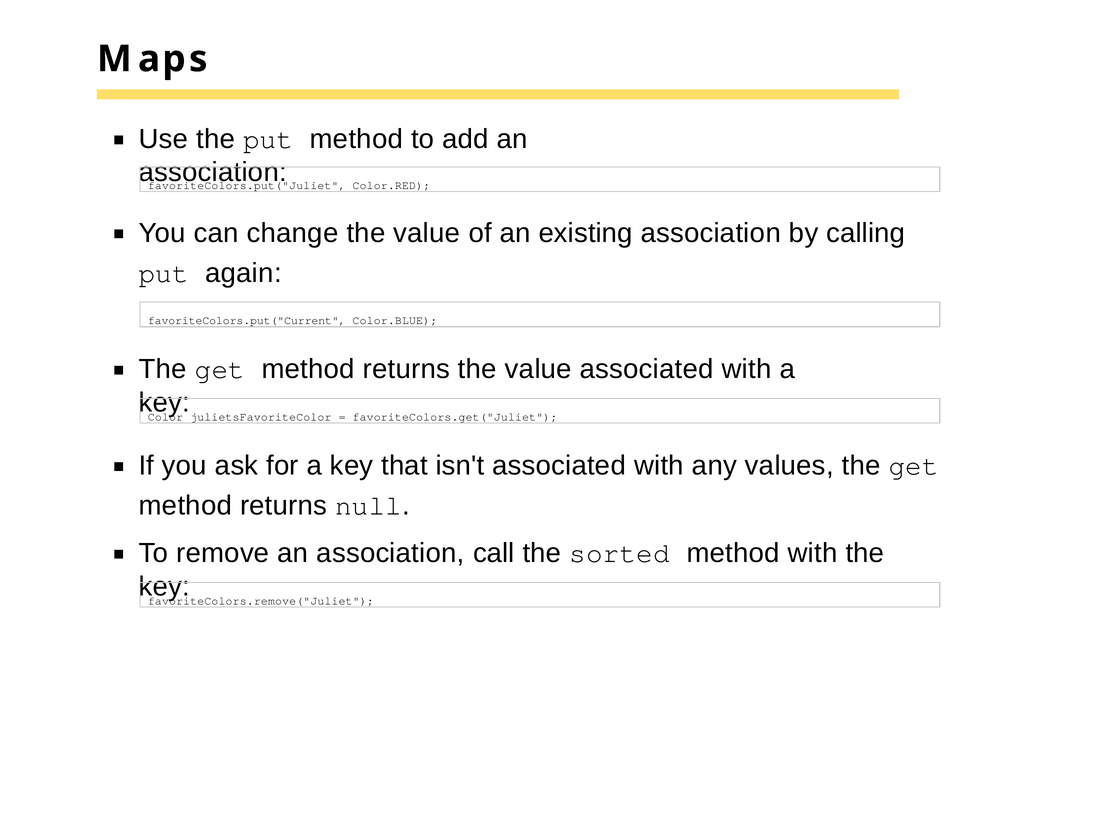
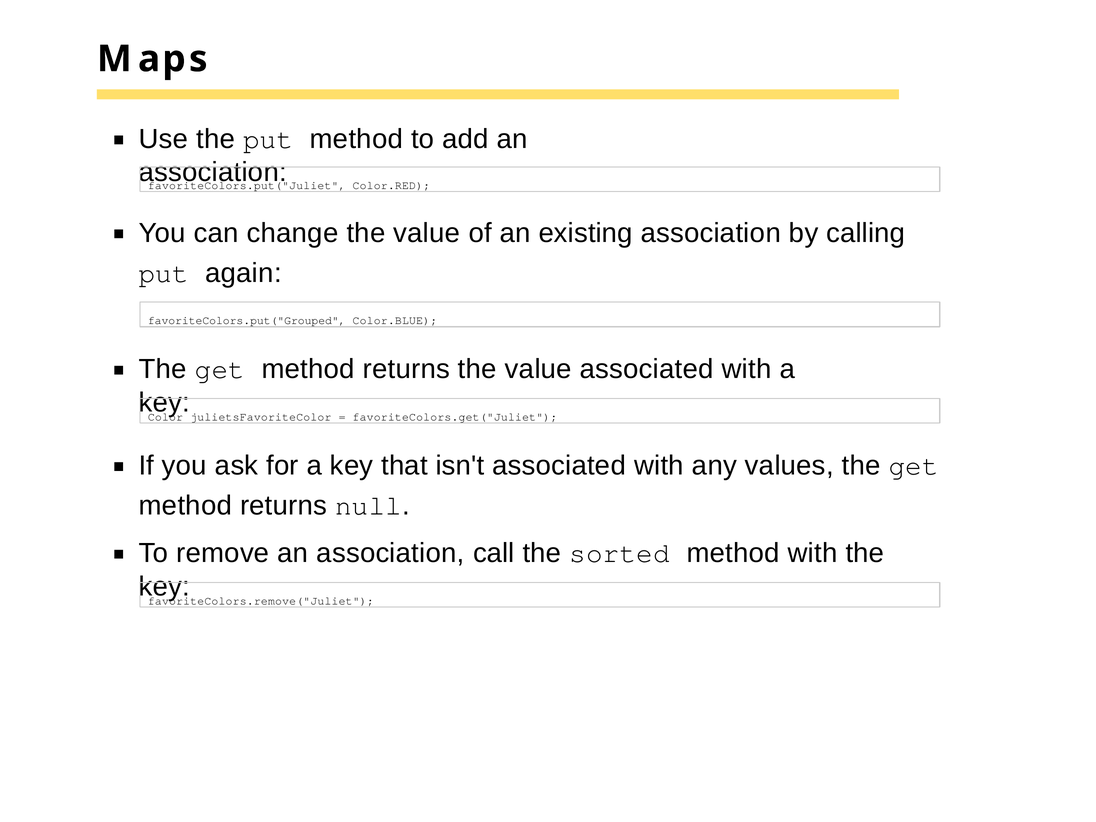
favoriteColors.put("Current: favoriteColors.put("Current -> favoriteColors.put("Grouped (247, 321)
